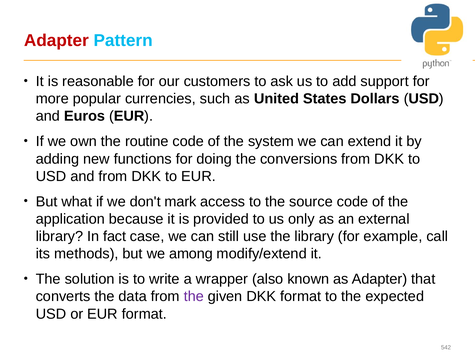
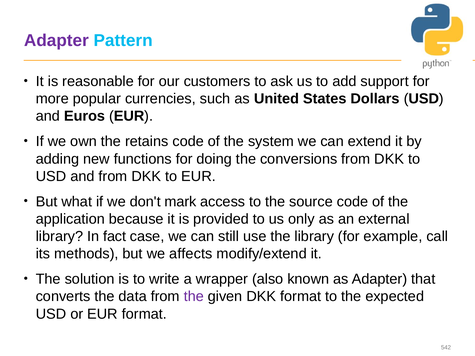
Adapter colour: red -> purple (56, 41)
routine: routine -> retains (147, 142)
among: among -> affects (191, 254)
